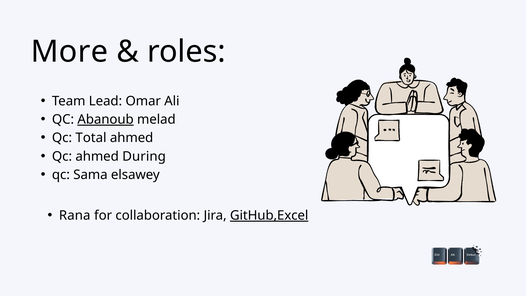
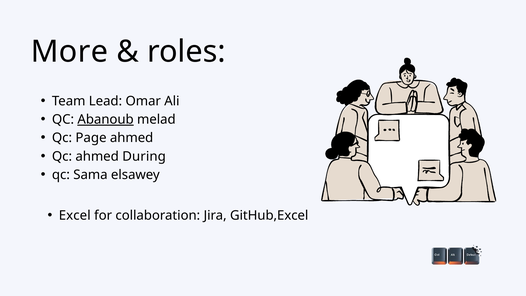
Total: Total -> Page (91, 138)
Rana: Rana -> Excel (75, 215)
GitHub,Excel underline: present -> none (269, 215)
